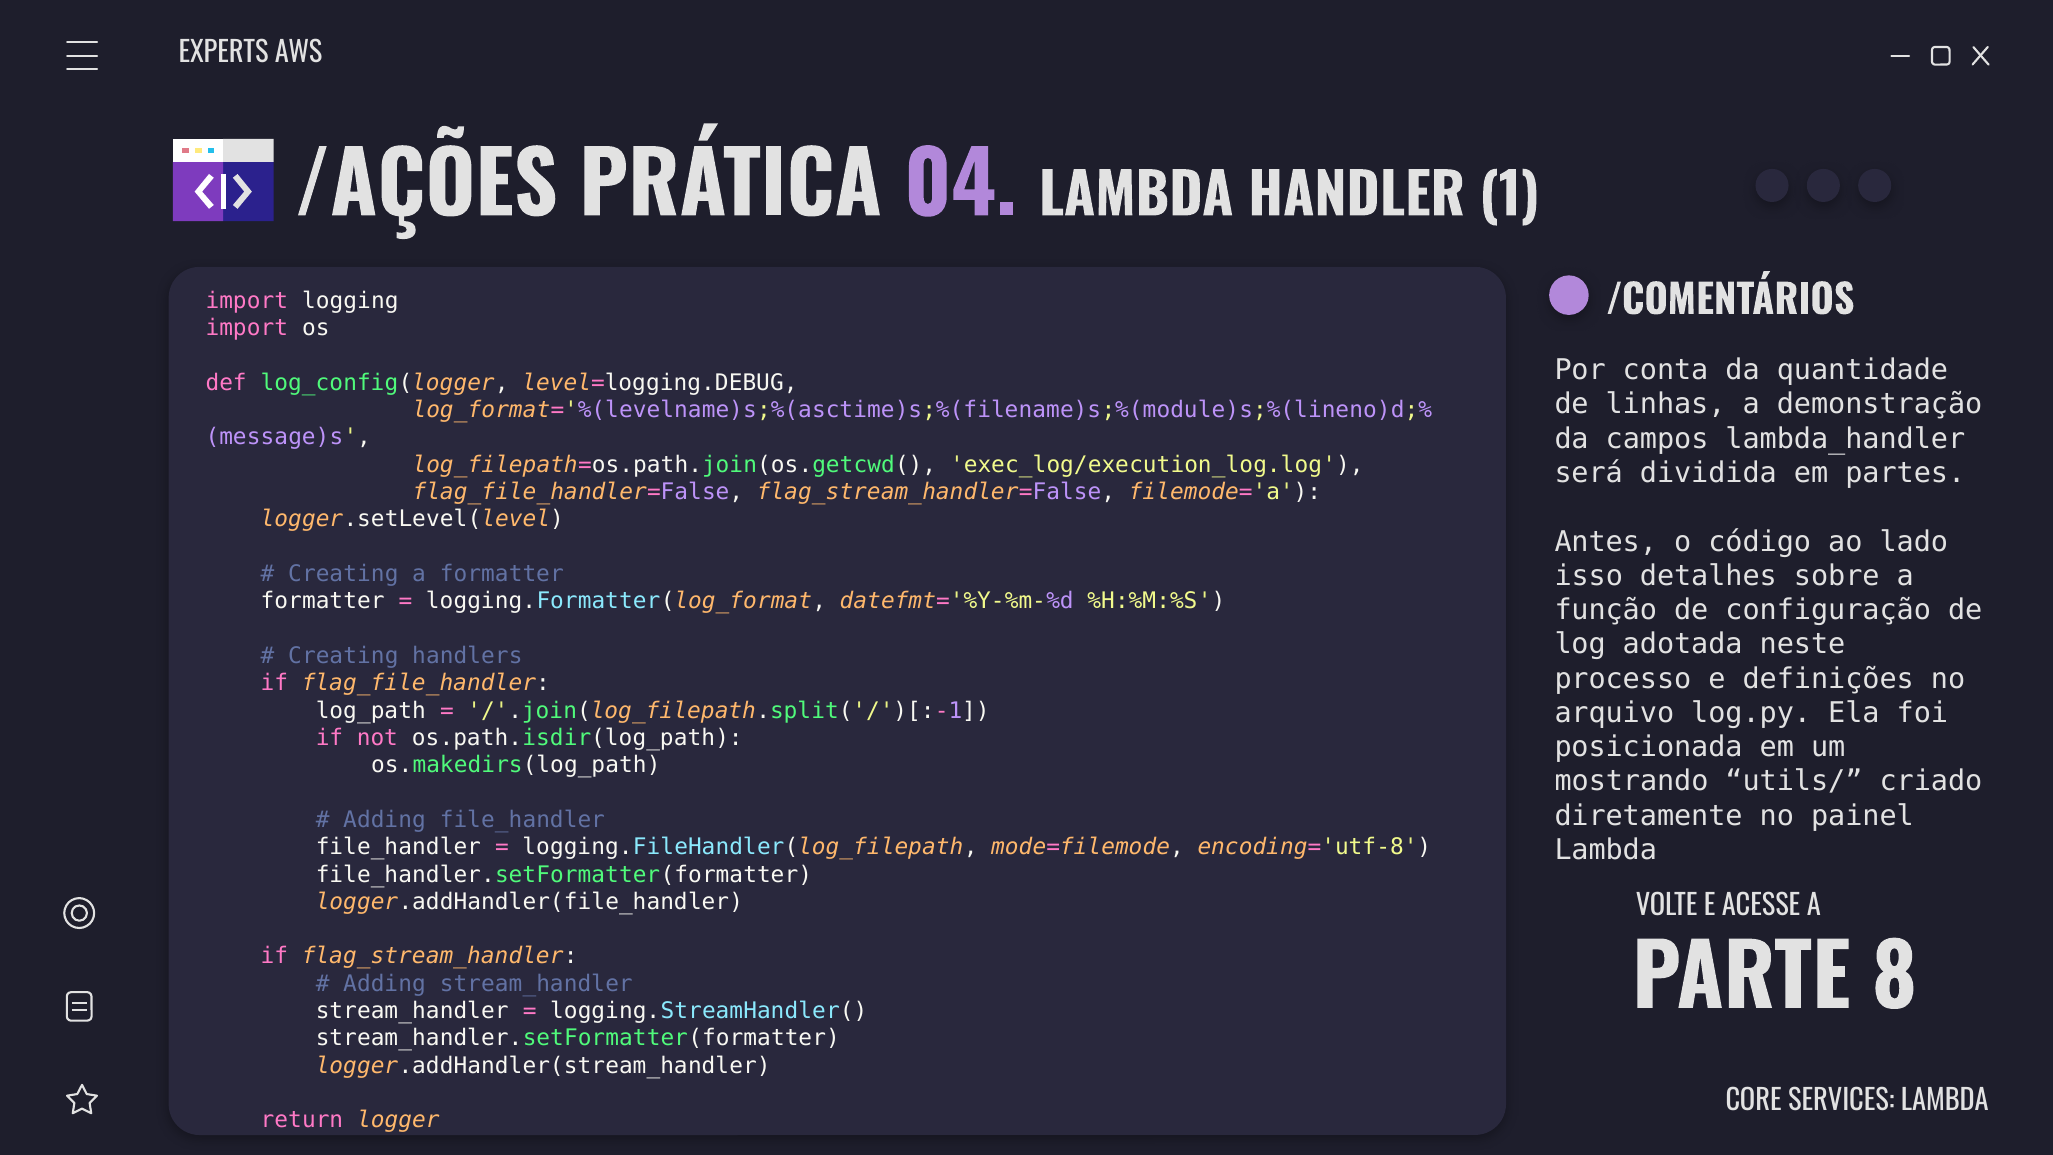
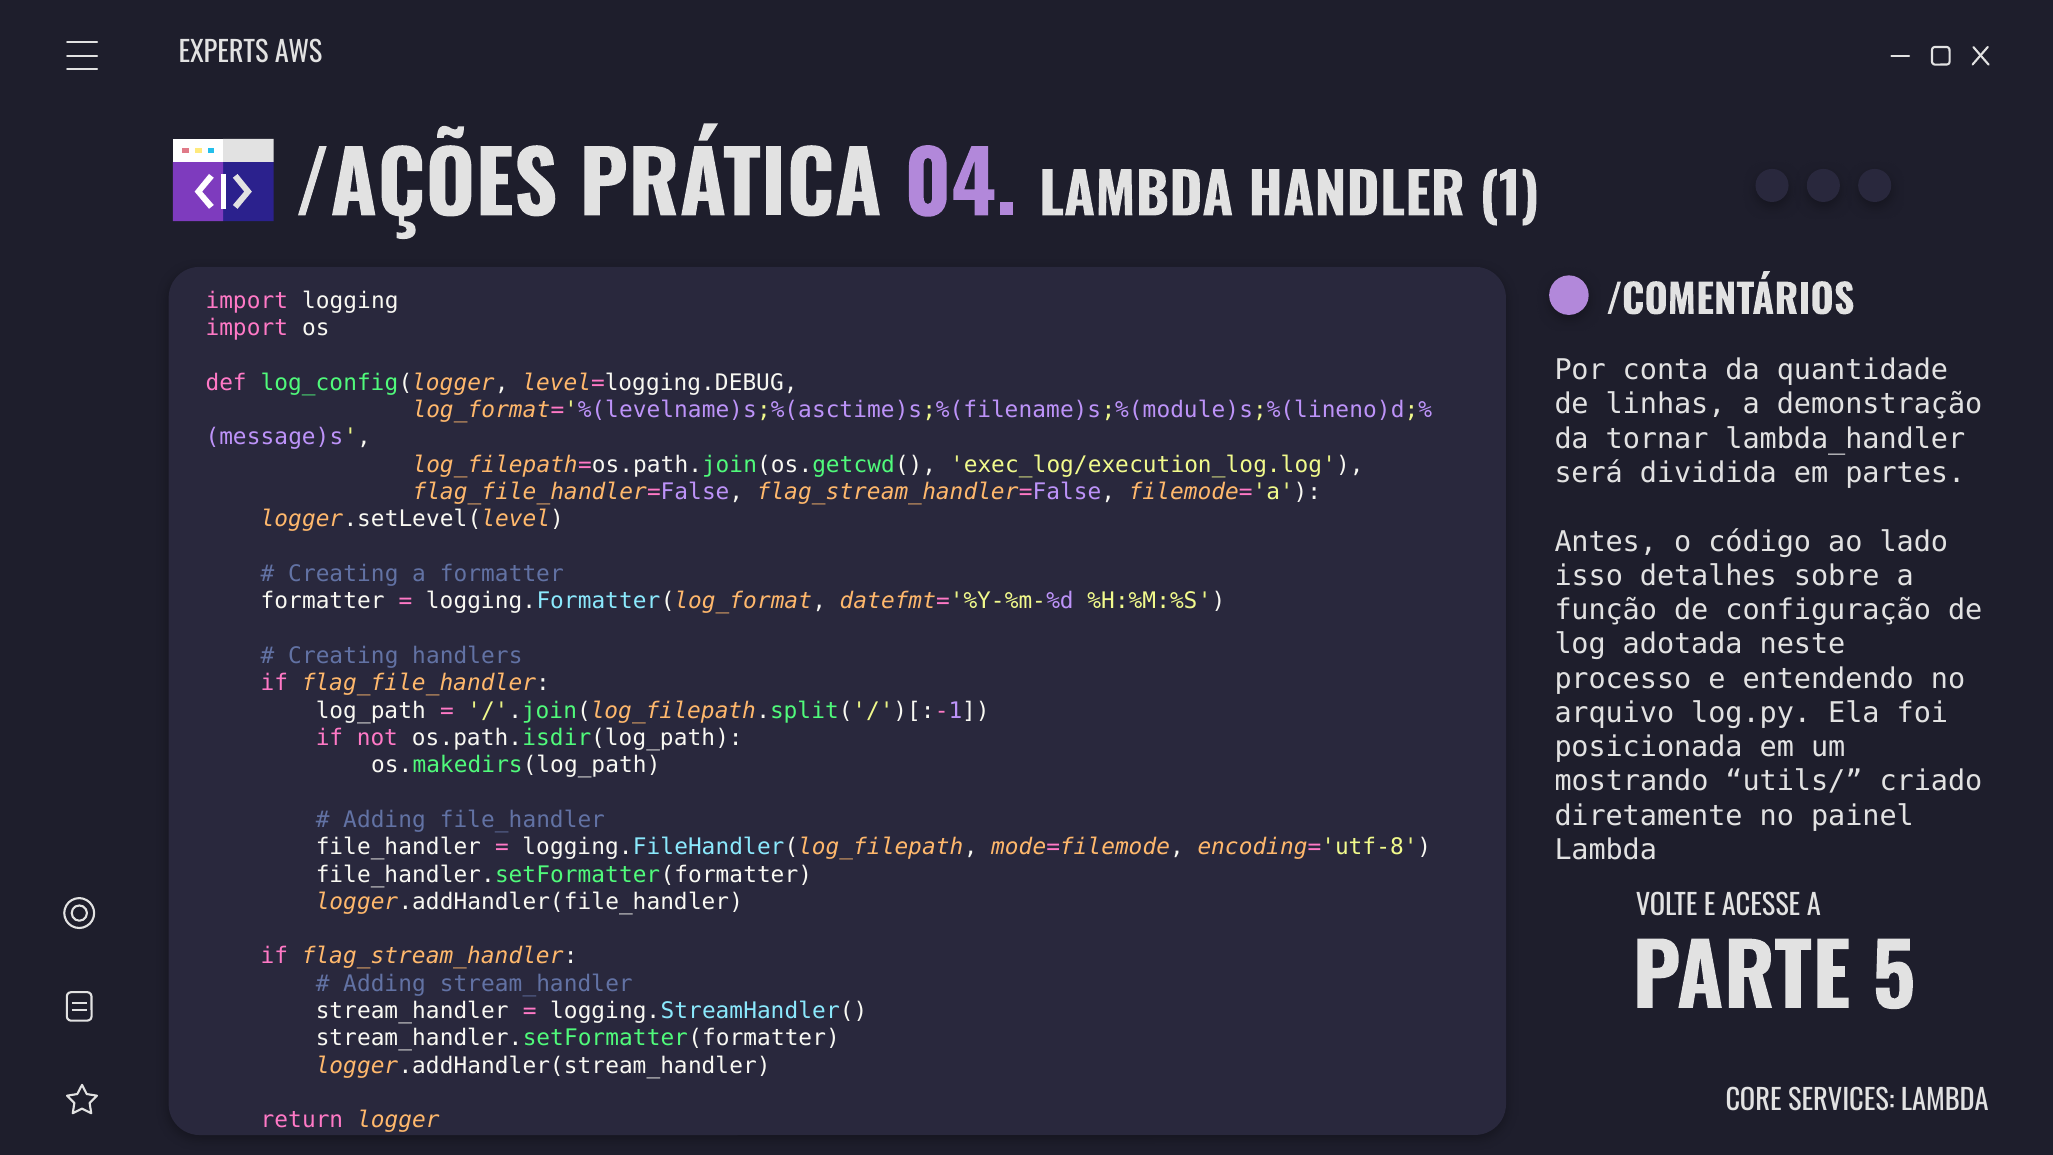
campos: campos -> tornar (1657, 439)
definições: definições -> entendendo (1828, 679)
8: 8 -> 5 (1894, 980)
